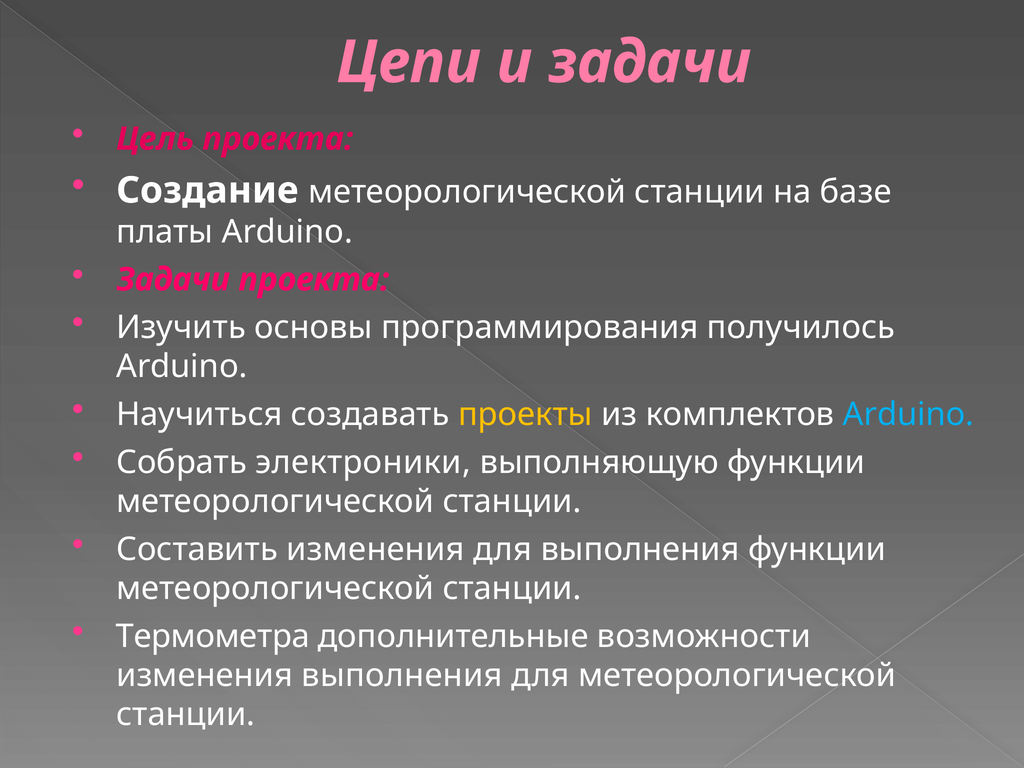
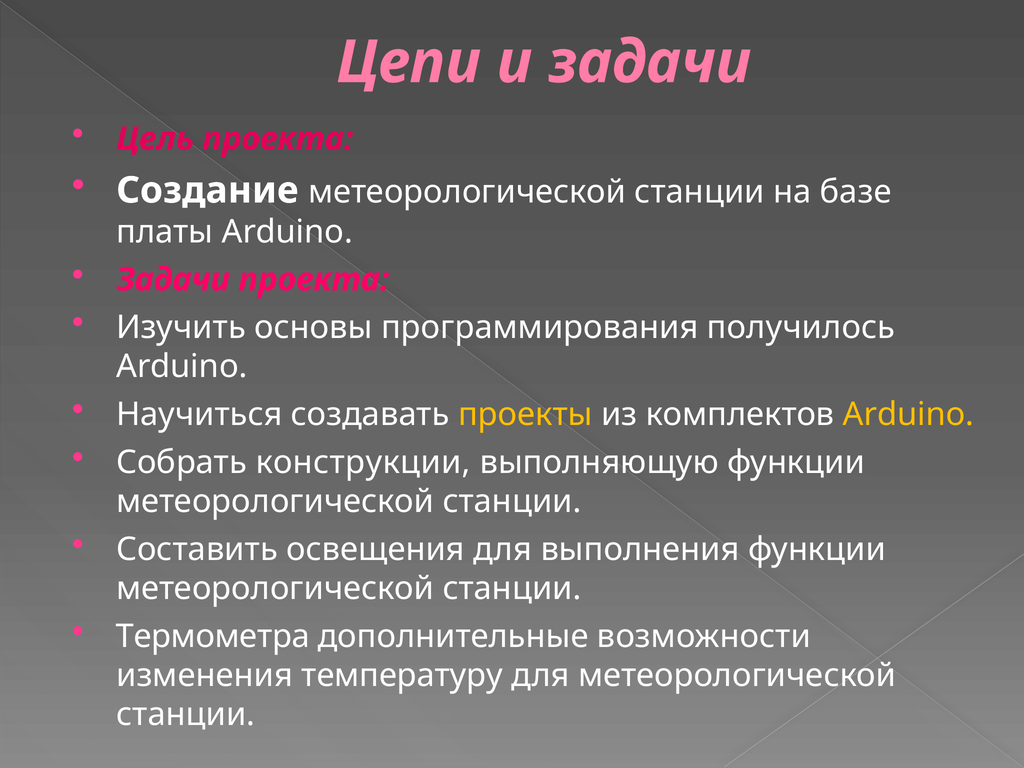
Arduino colour: light blue -> yellow (909, 414)
электроники: электроники -> конструкции (363, 462)
Составить изменения: изменения -> освещения (376, 549)
изменения выполнения: выполнения -> температуру (402, 675)
